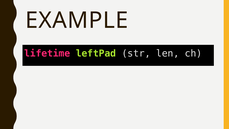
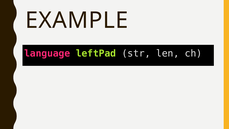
lifetime: lifetime -> language (47, 53)
